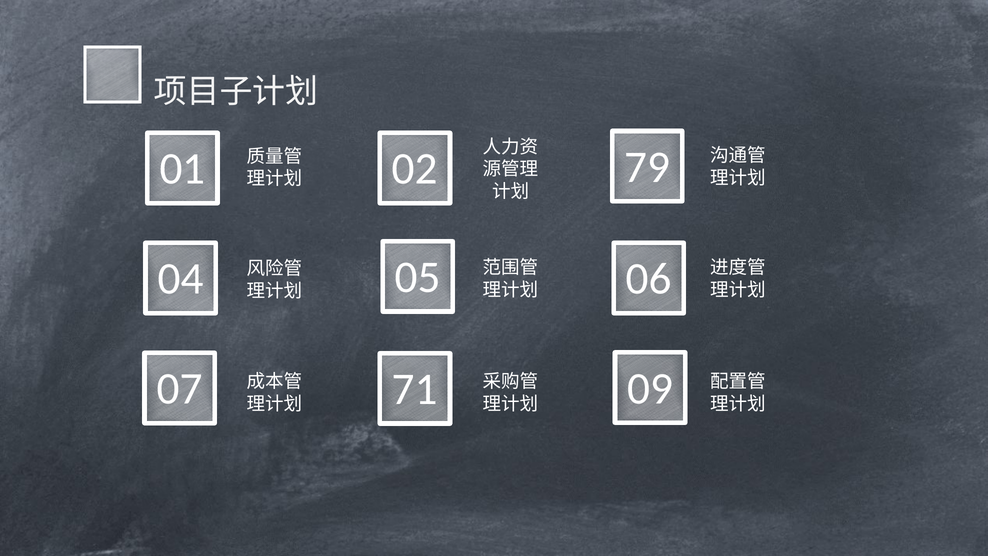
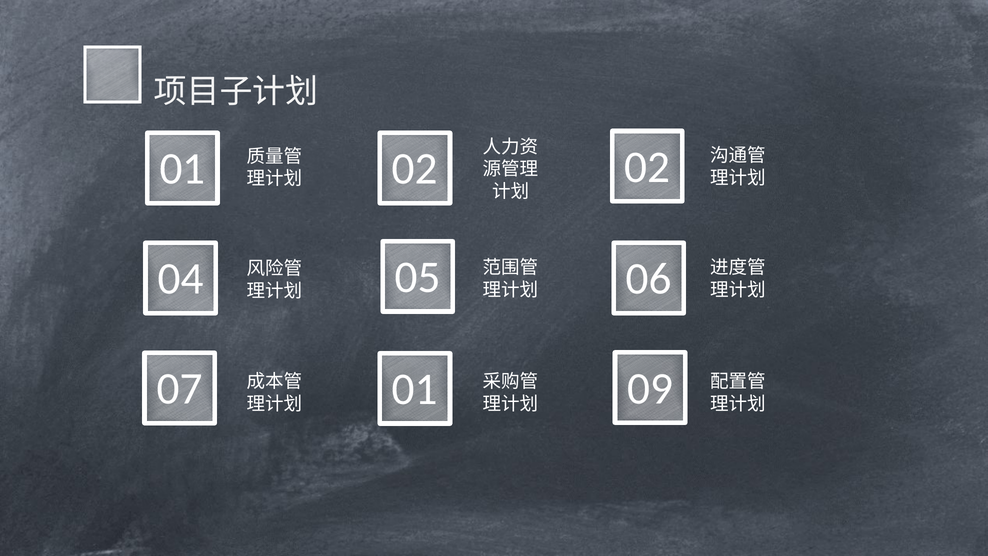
02 79: 79 -> 02 (647, 167)
07 71: 71 -> 01 (415, 389)
